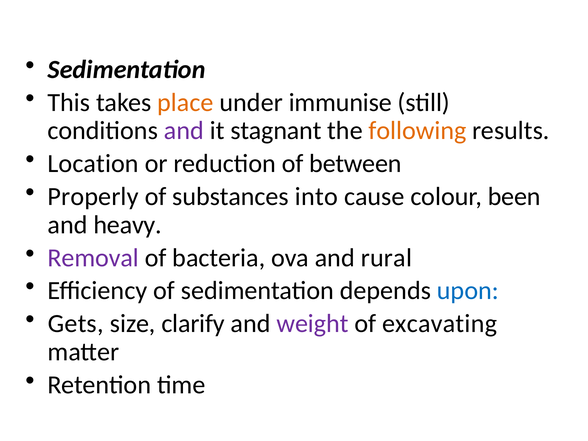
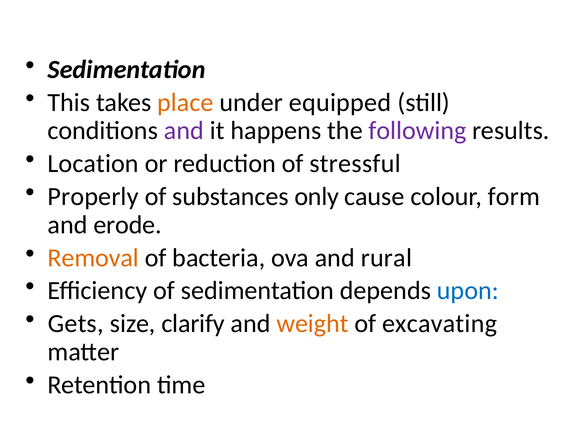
immunise: immunise -> equipped (340, 102)
stagnant: stagnant -> happens (276, 131)
following colour: orange -> purple (417, 131)
between: between -> stressful (355, 164)
into: into -> only (317, 197)
been: been -> form (514, 197)
heavy: heavy -> erode (128, 225)
Removal colour: purple -> orange (93, 258)
weight colour: purple -> orange (312, 324)
